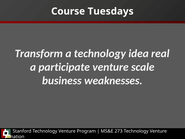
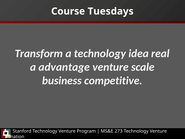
participate: participate -> advantage (64, 67)
weaknesses: weaknesses -> competitive (113, 80)
